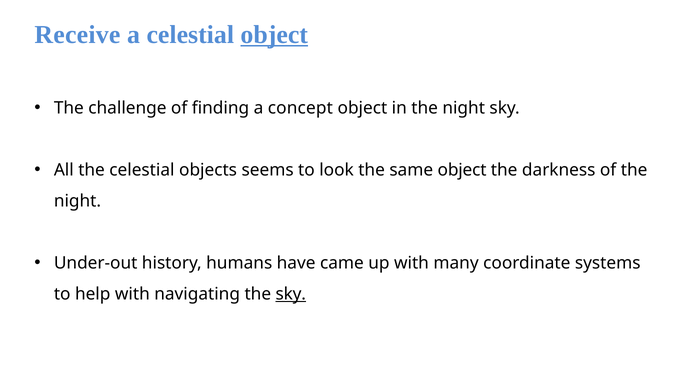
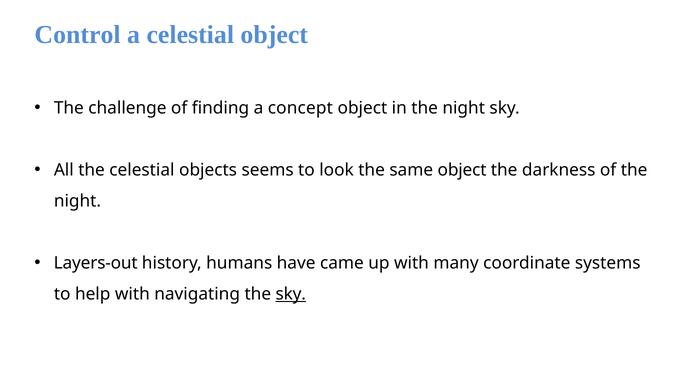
Receive: Receive -> Control (78, 35)
object underline: present -> none (274, 35)
Under-out: Under-out -> Layers-out (96, 263)
